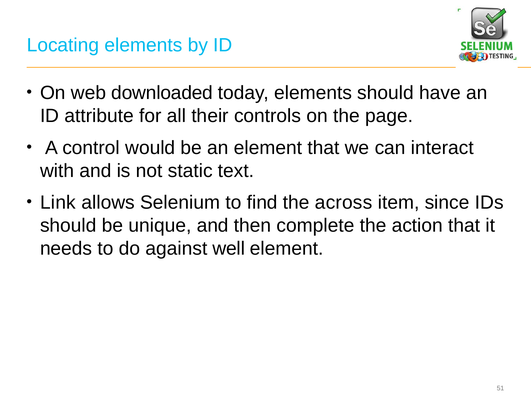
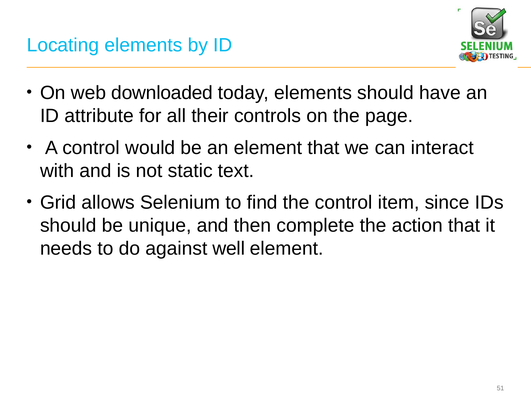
Link: Link -> Grid (58, 203)
the across: across -> control (344, 203)
